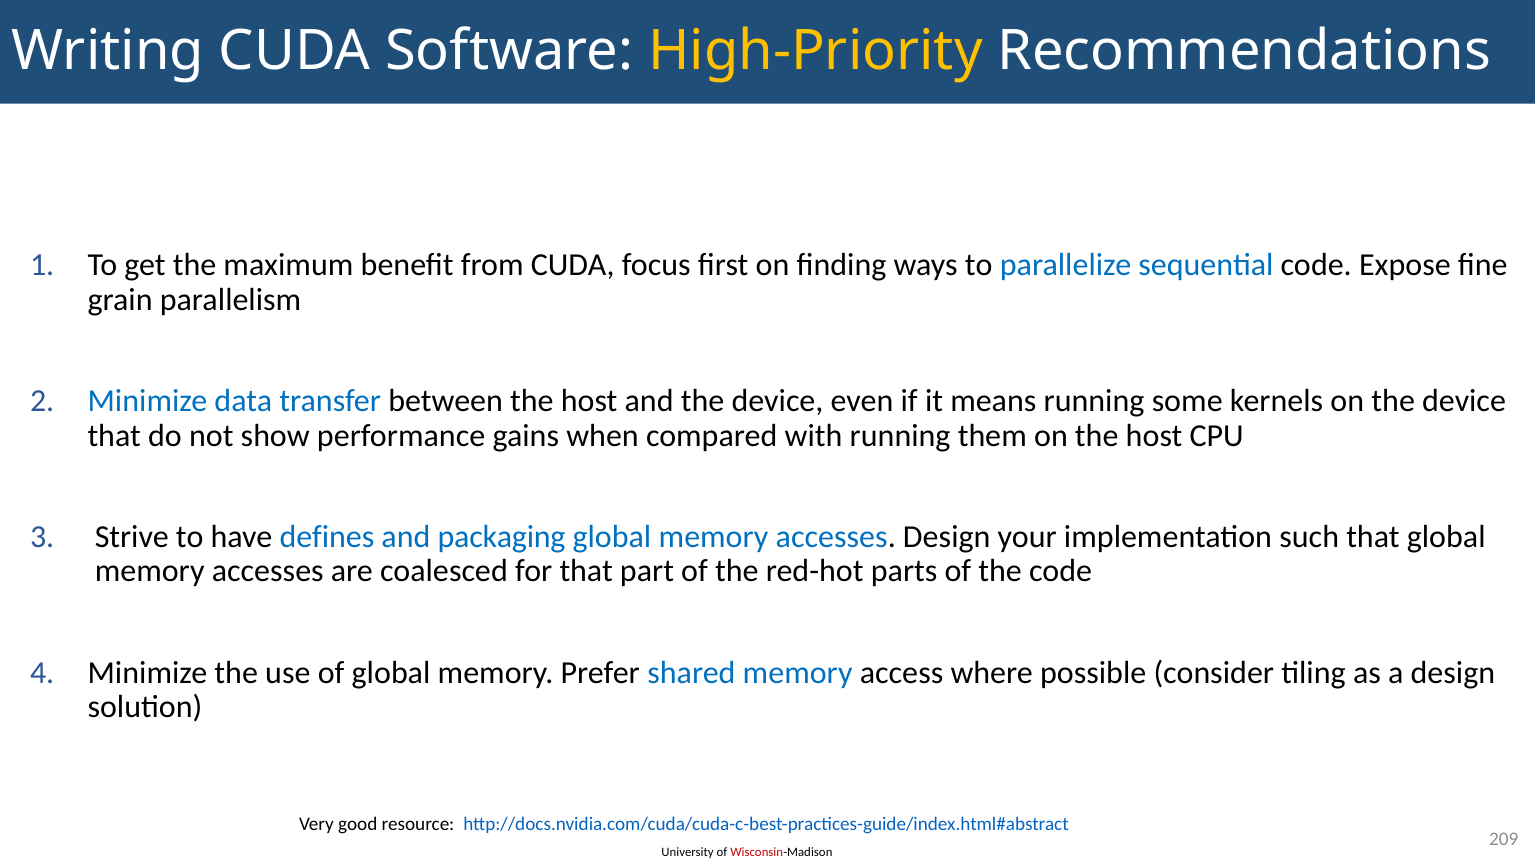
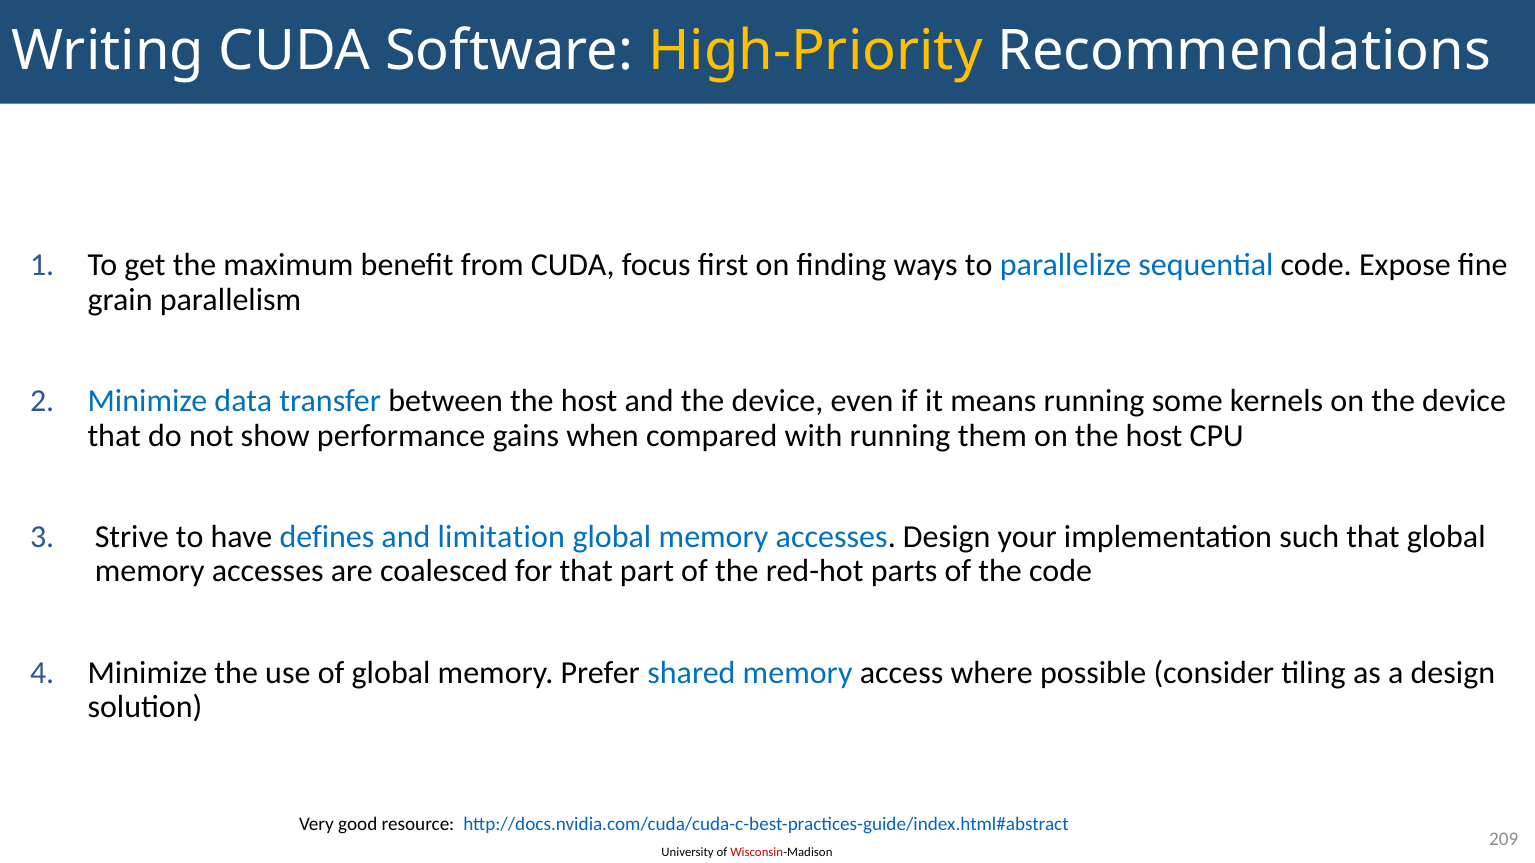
packaging: packaging -> limitation (501, 537)
